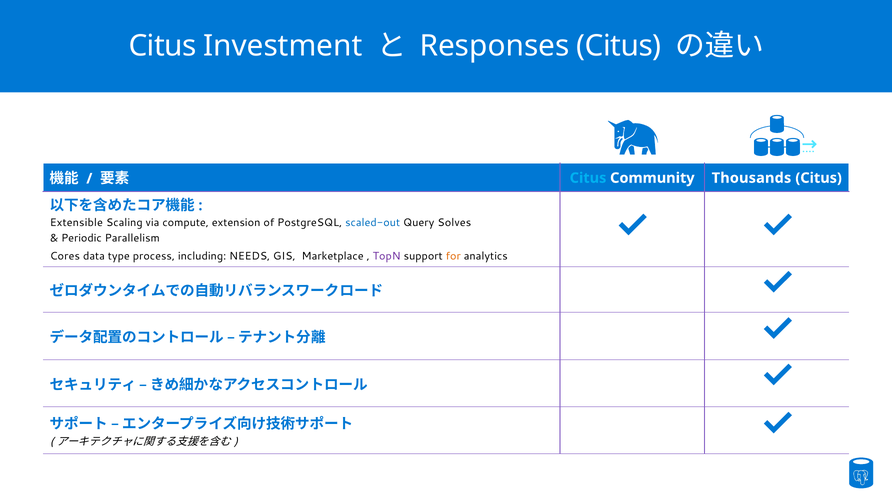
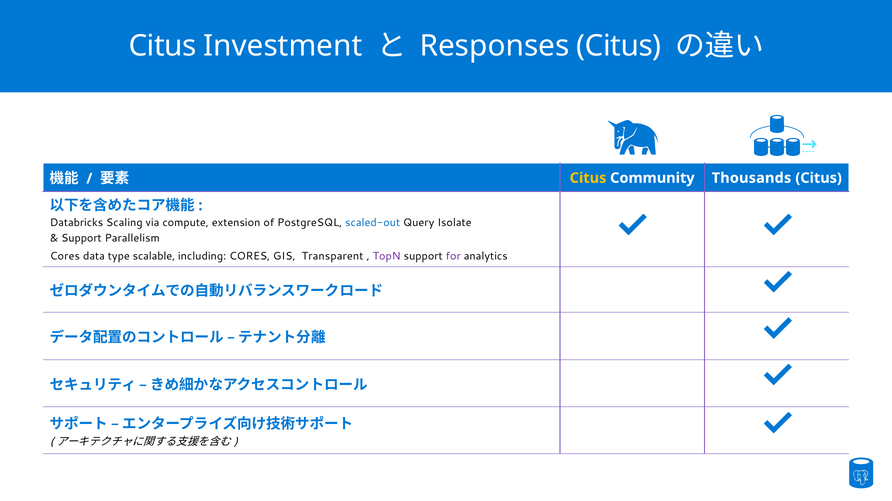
Citus colour: light blue -> yellow (588, 178)
Extensible: Extensible -> Databricks (76, 223)
Solves: Solves -> Isolate (454, 223)
Periodic: Periodic -> Support (81, 239)
process: process -> scalable (154, 257)
including NEEDS: NEEDS -> CORES (250, 257)
Marketplace: Marketplace -> Transparent (333, 257)
for colour: orange -> purple (453, 257)
